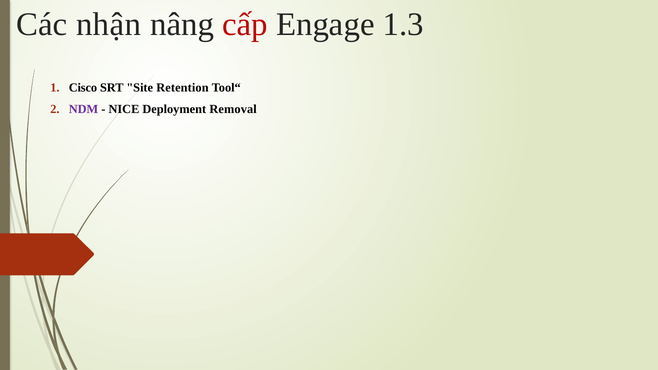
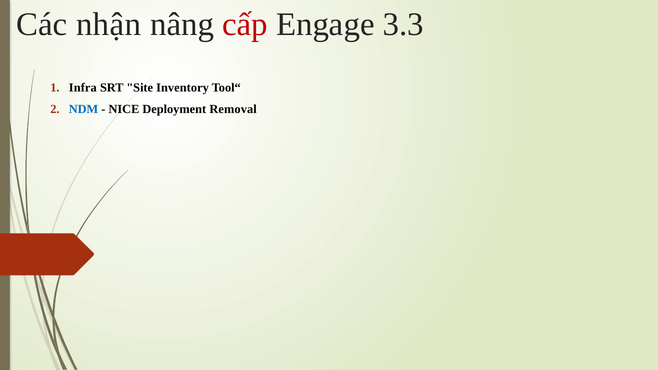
1.3: 1.3 -> 3.3 (403, 24)
Cisco: Cisco -> Infra (83, 88)
Retention: Retention -> Inventory (182, 88)
NDM colour: purple -> blue (84, 109)
